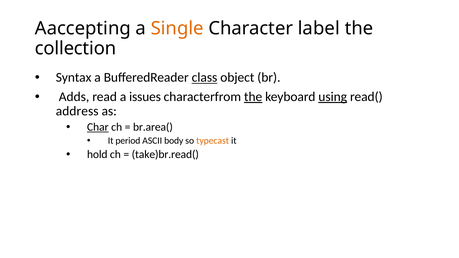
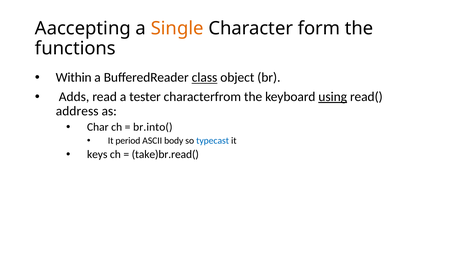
label: label -> form (319, 29)
collection: collection -> functions (75, 49)
Syntax: Syntax -> Within (74, 78)
issues: issues -> tester (145, 97)
the underline: present -> none (253, 97)
Char underline: present -> none (98, 127)
br.area(: br.area( -> br.into( (153, 127)
typecast colour: orange -> blue (213, 141)
hold: hold -> keys (97, 155)
